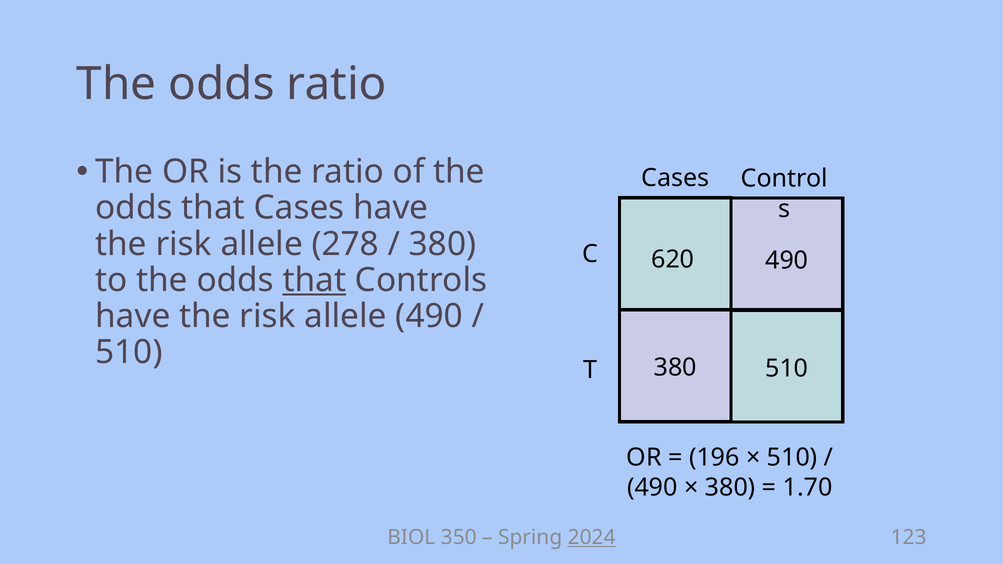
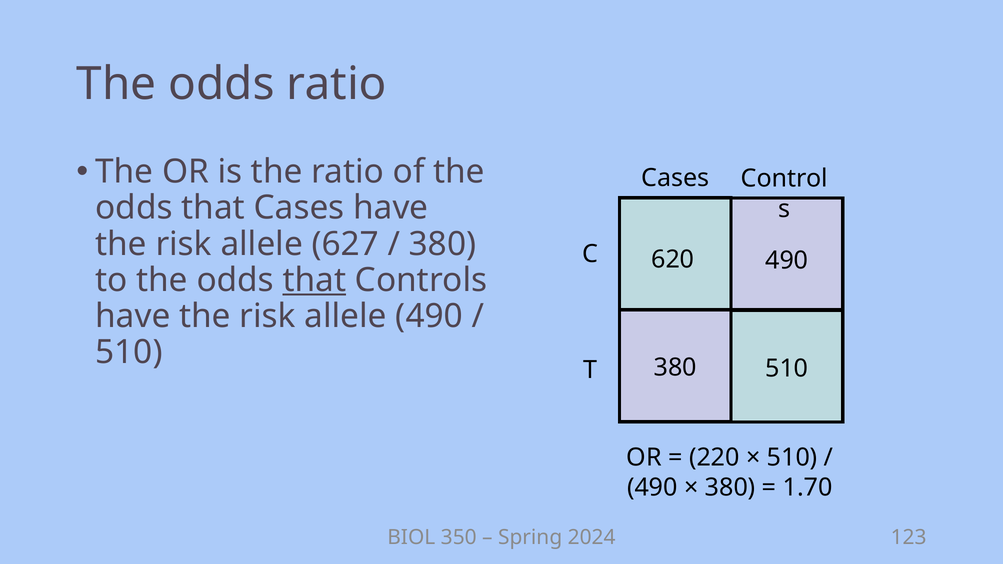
278: 278 -> 627 (345, 244)
196: 196 -> 220 (714, 457)
2024 underline: present -> none (592, 538)
